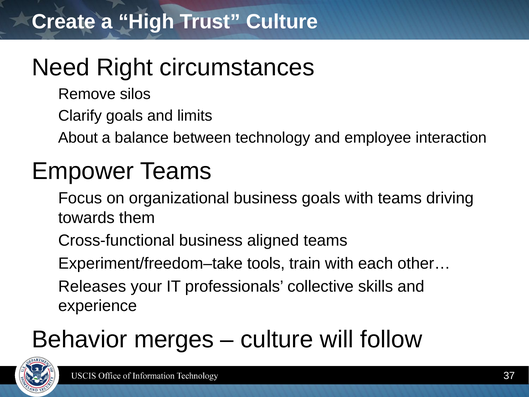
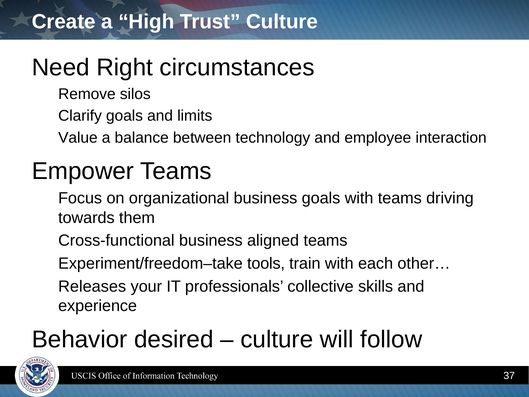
About: About -> Value (78, 138)
merges: merges -> desired (174, 339)
